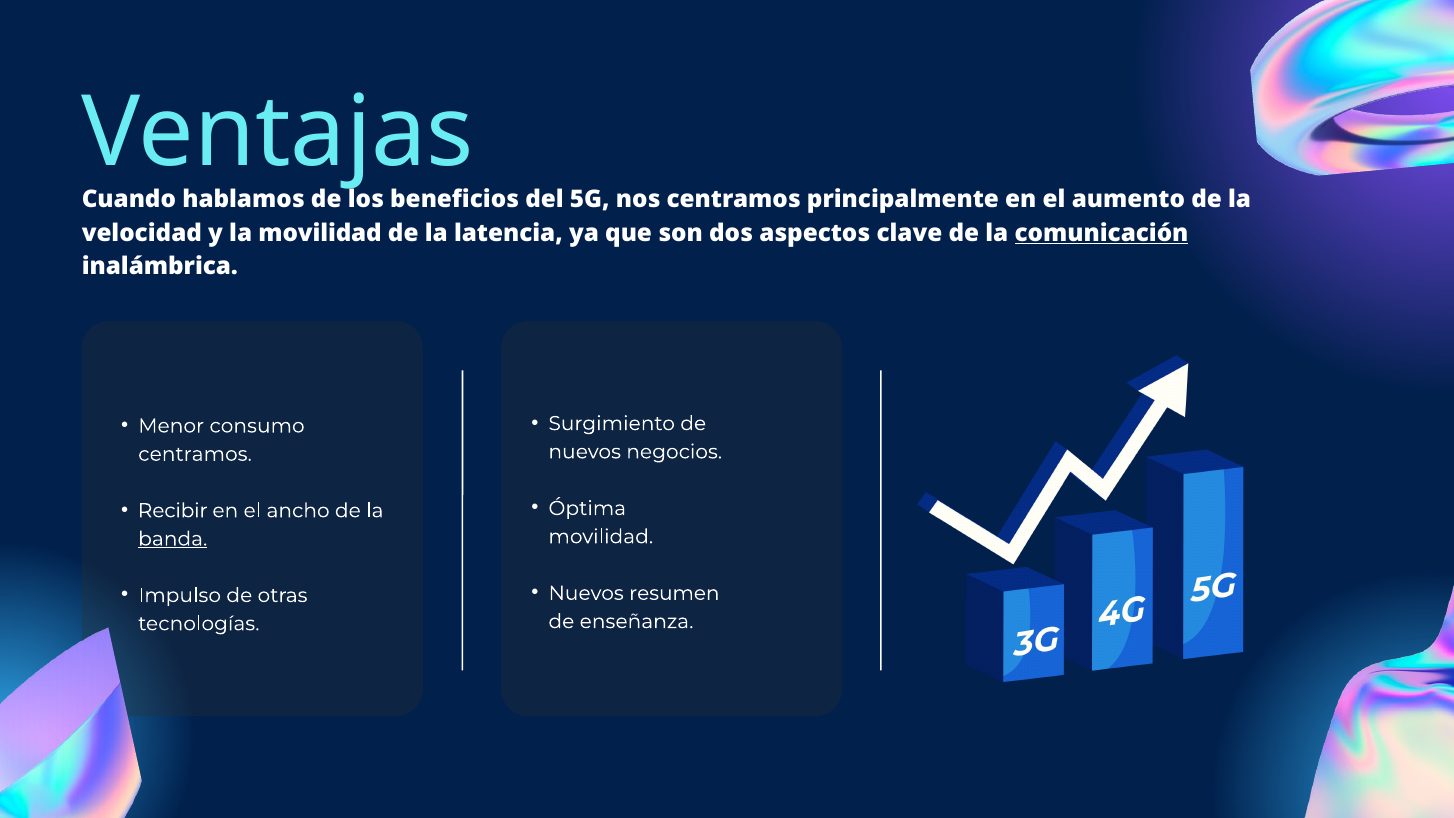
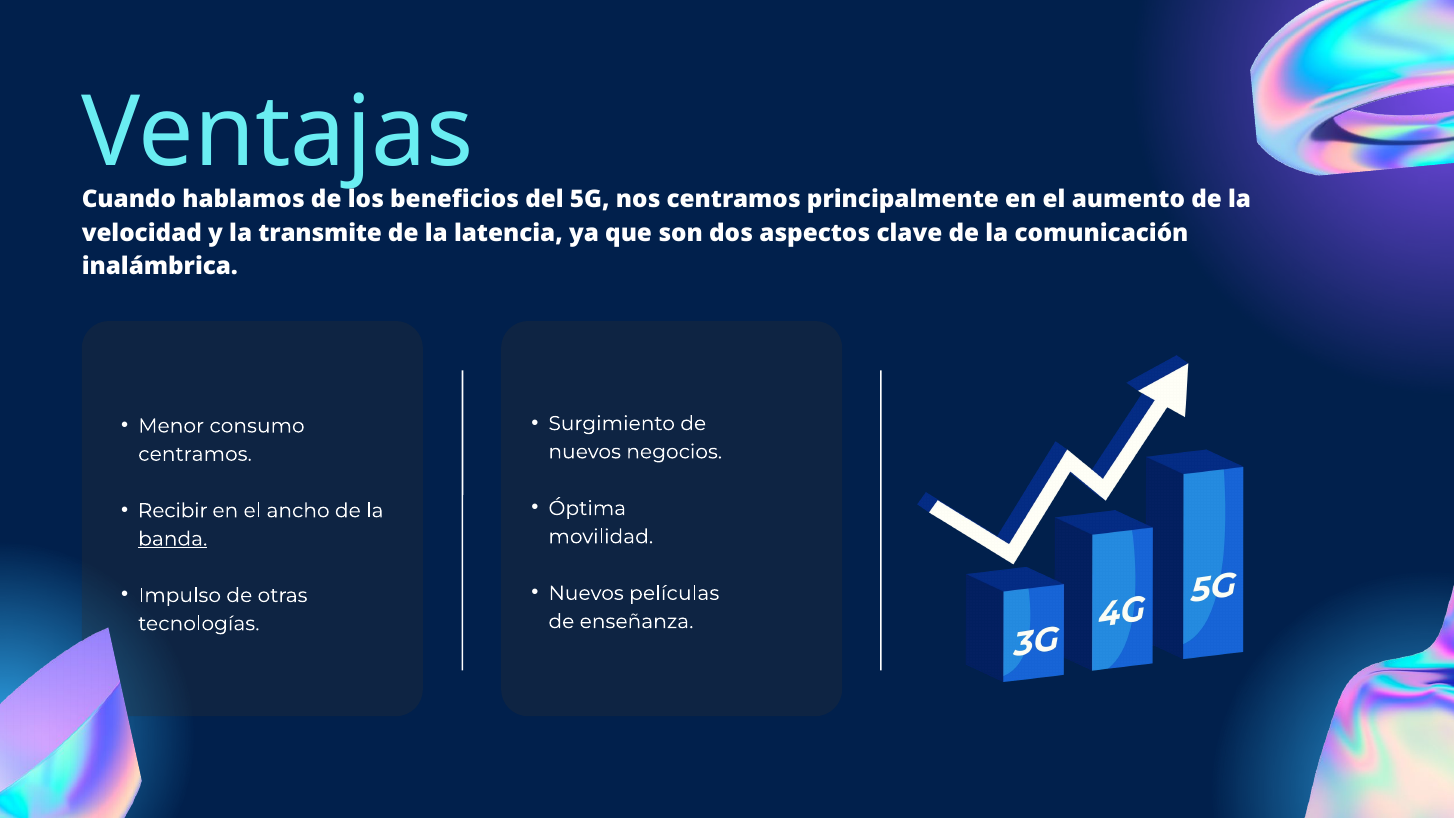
la movilidad: movilidad -> transmite (320, 233)
comunicación underline: present -> none (1102, 233)
resumen: resumen -> películas (674, 593)
